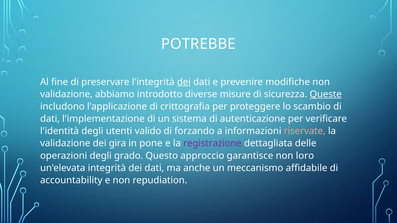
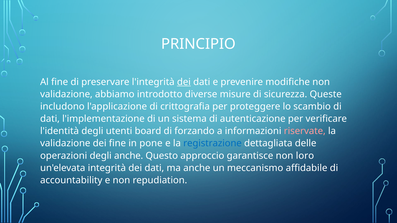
POTREBBE: POTREBBE -> PRINCIPIO (198, 44)
Queste underline: present -> none (326, 94)
valido: valido -> board (148, 131)
dei gira: gira -> fine (117, 144)
registrazione colour: purple -> blue (213, 144)
degli grado: grado -> anche (129, 156)
